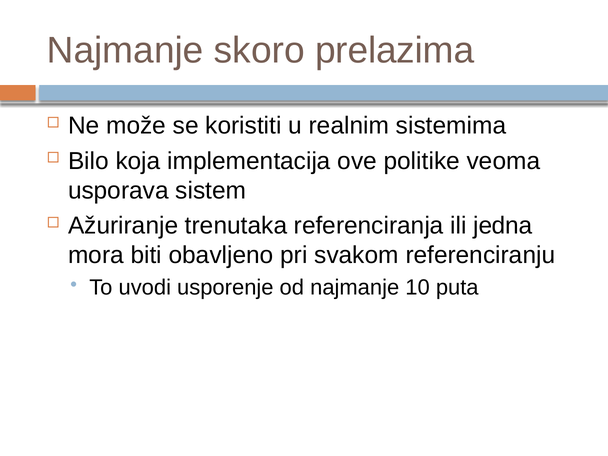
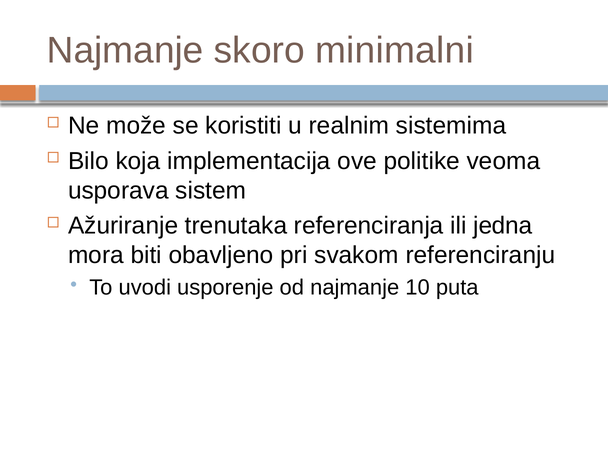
prelazima: prelazima -> minimalni (394, 51)
